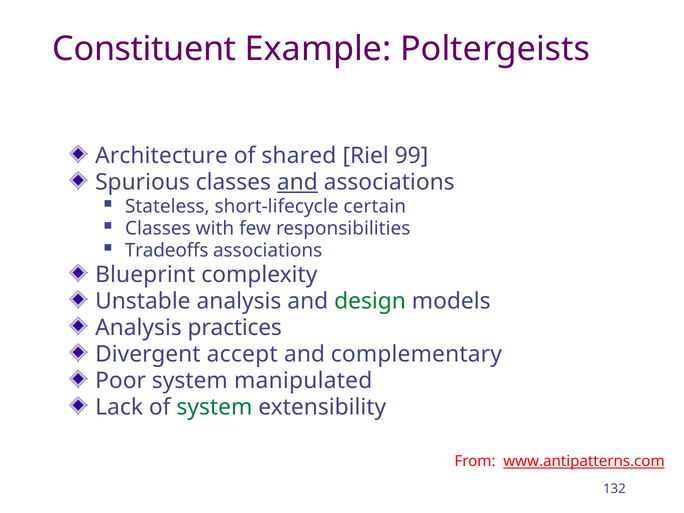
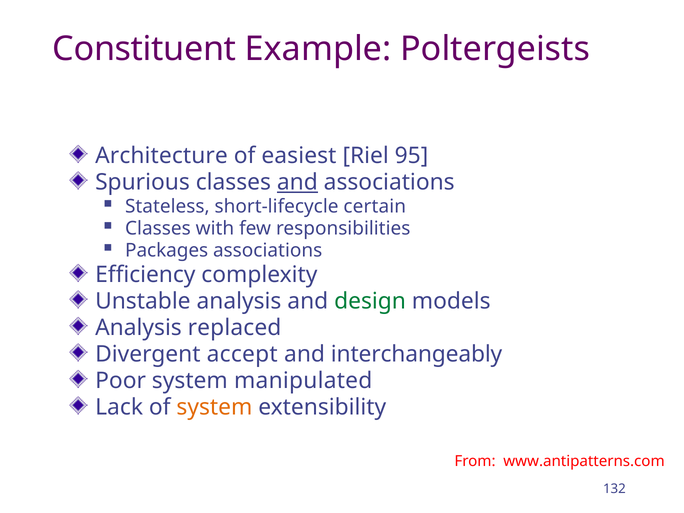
shared: shared -> easiest (299, 156)
99: 99 -> 95 (411, 156)
Tradeoffs: Tradeoffs -> Packages (167, 250)
Blueprint: Blueprint -> Efficiency (145, 275)
practices: practices -> replaced (235, 328)
complementary: complementary -> interchangeably (417, 354)
system colour: green -> orange (214, 407)
www.antipatterns.com underline: present -> none (584, 461)
